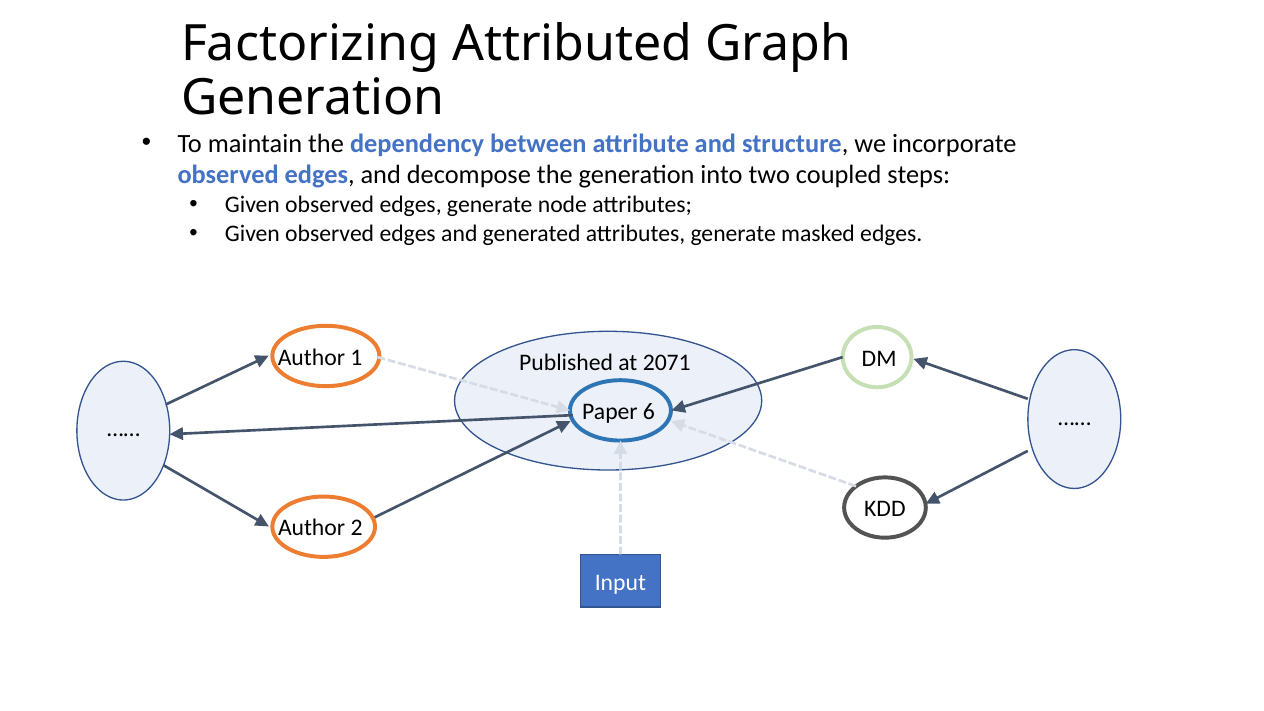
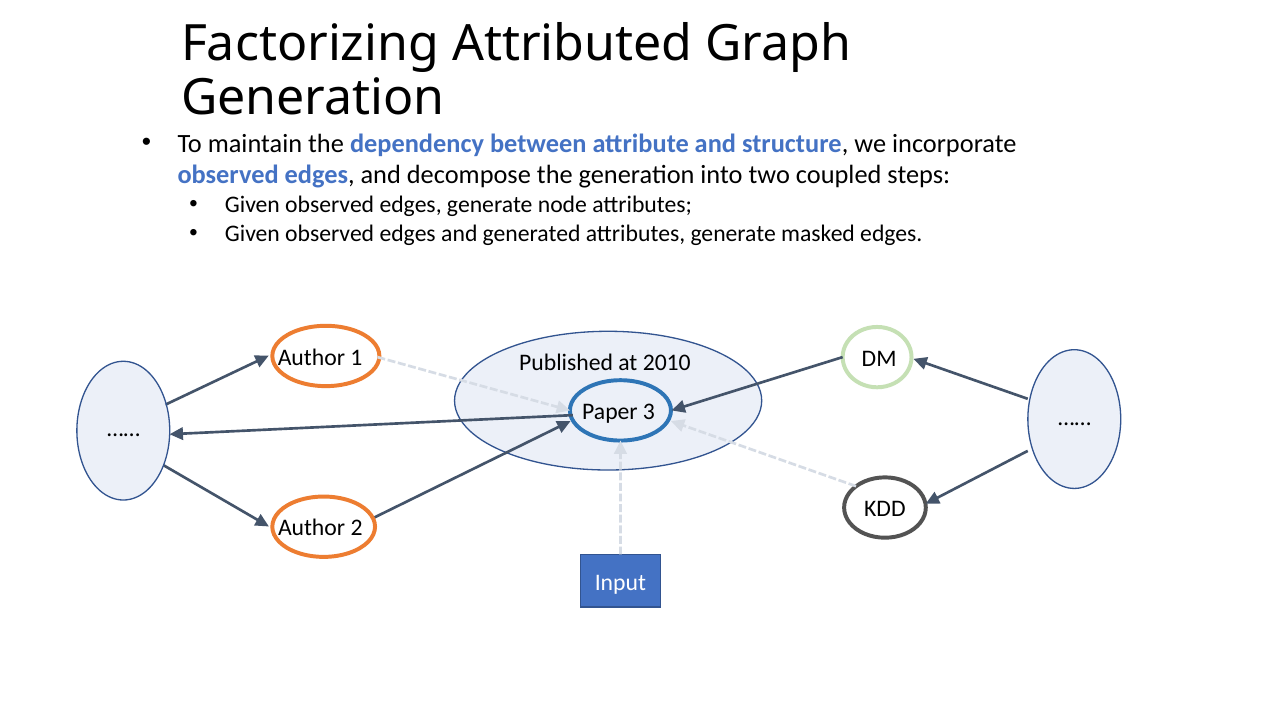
2071: 2071 -> 2010 (667, 363)
6: 6 -> 3 (649, 412)
